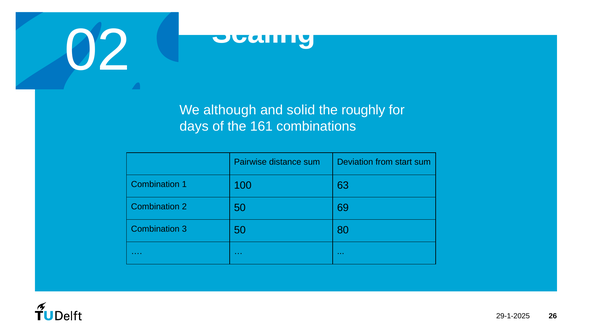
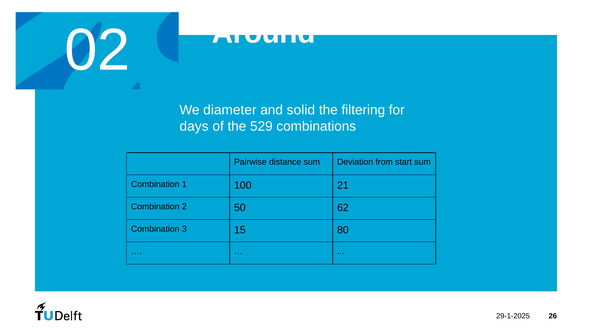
Scaling: Scaling -> Around (264, 33)
although: although -> diameter (230, 110)
roughly: roughly -> filtering (363, 110)
161: 161 -> 529 (261, 126)
63: 63 -> 21 (343, 185)
69: 69 -> 62 (343, 208)
3 50: 50 -> 15 (240, 230)
